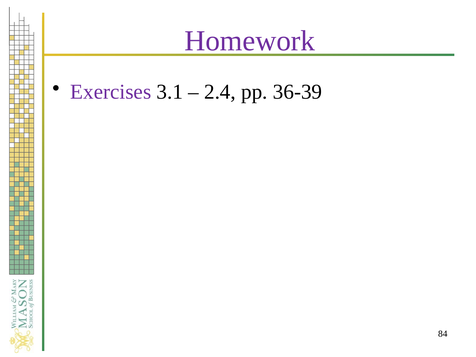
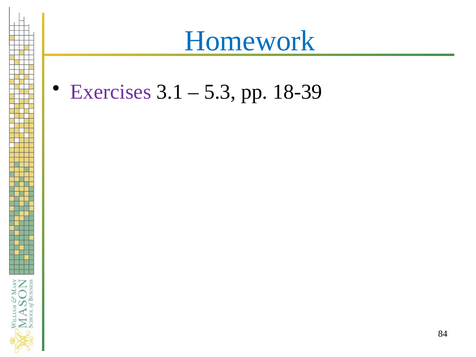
Homework colour: purple -> blue (250, 41)
2.4: 2.4 -> 5.3 (220, 92)
36-39: 36-39 -> 18-39 (298, 92)
